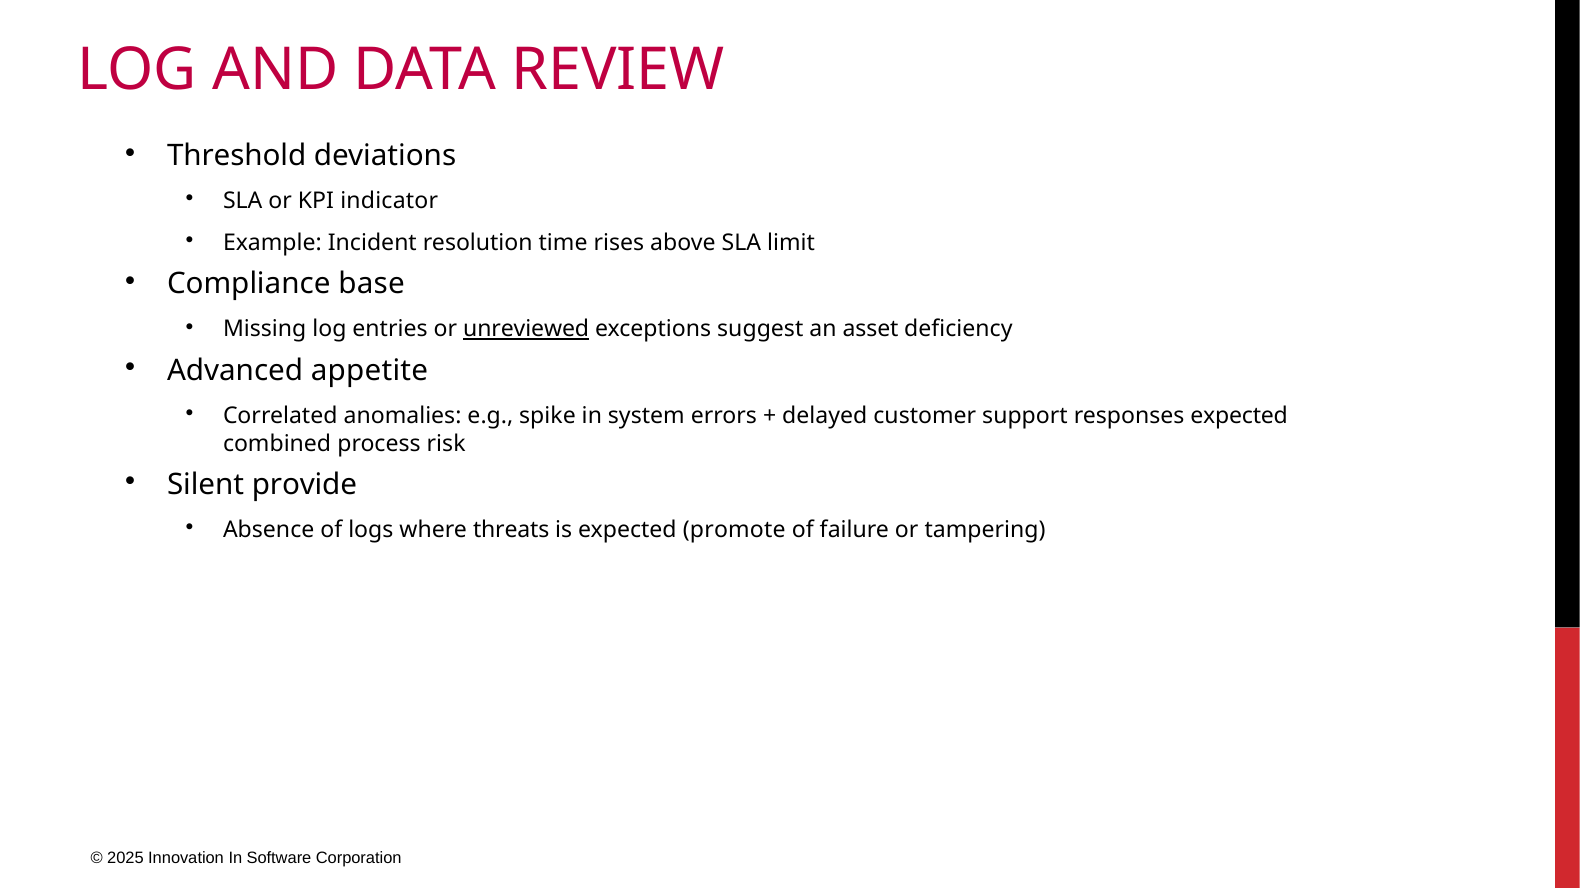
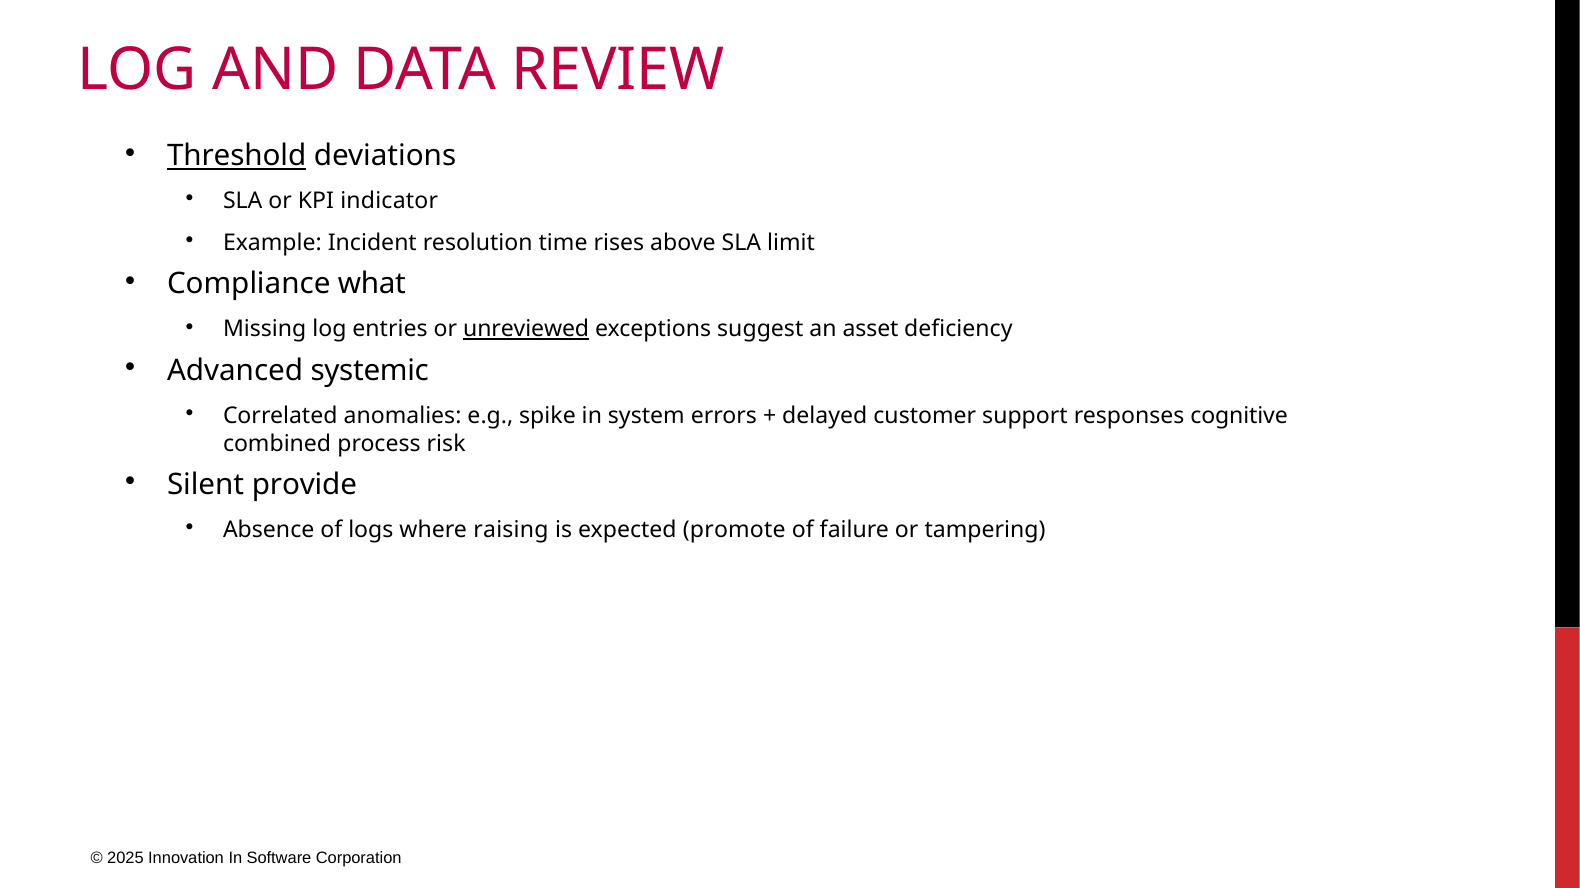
Threshold underline: none -> present (237, 156)
base: base -> what (372, 284)
appetite: appetite -> systemic (370, 371)
responses expected: expected -> cognitive (1239, 416)
threats: threats -> raising (511, 530)
